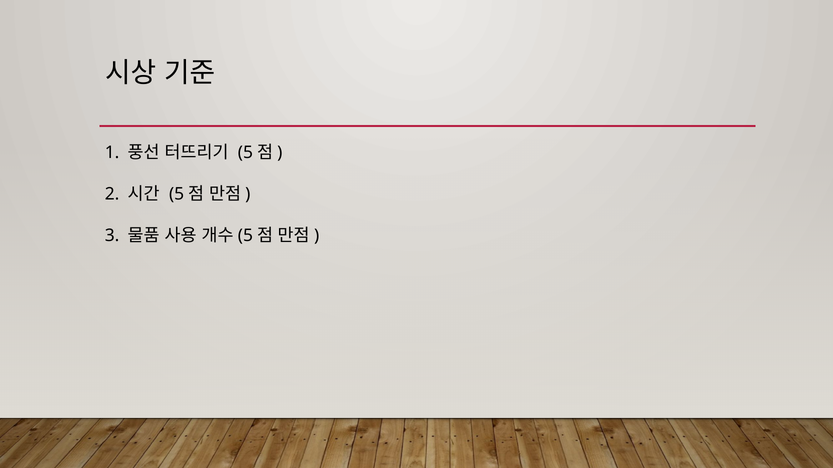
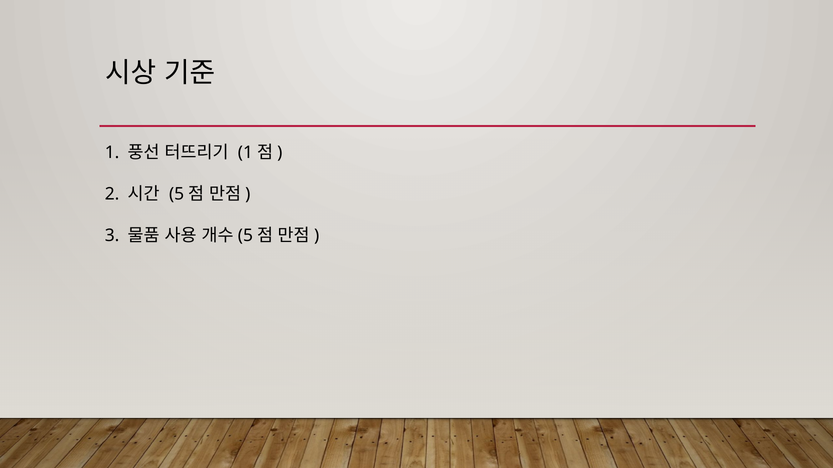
5: 5 -> 1 (245, 152)
